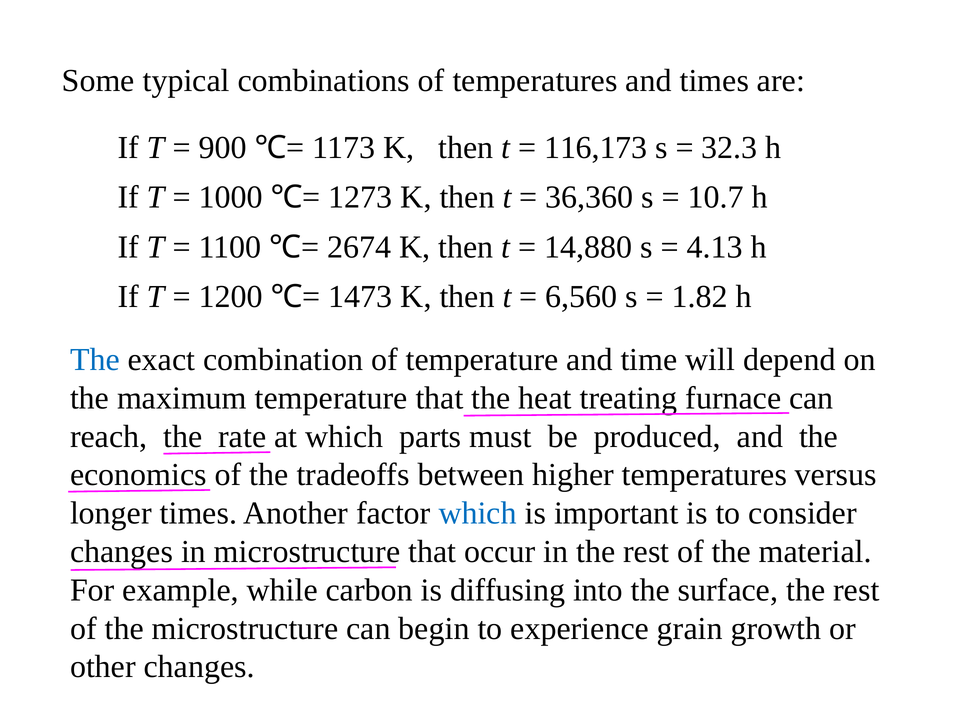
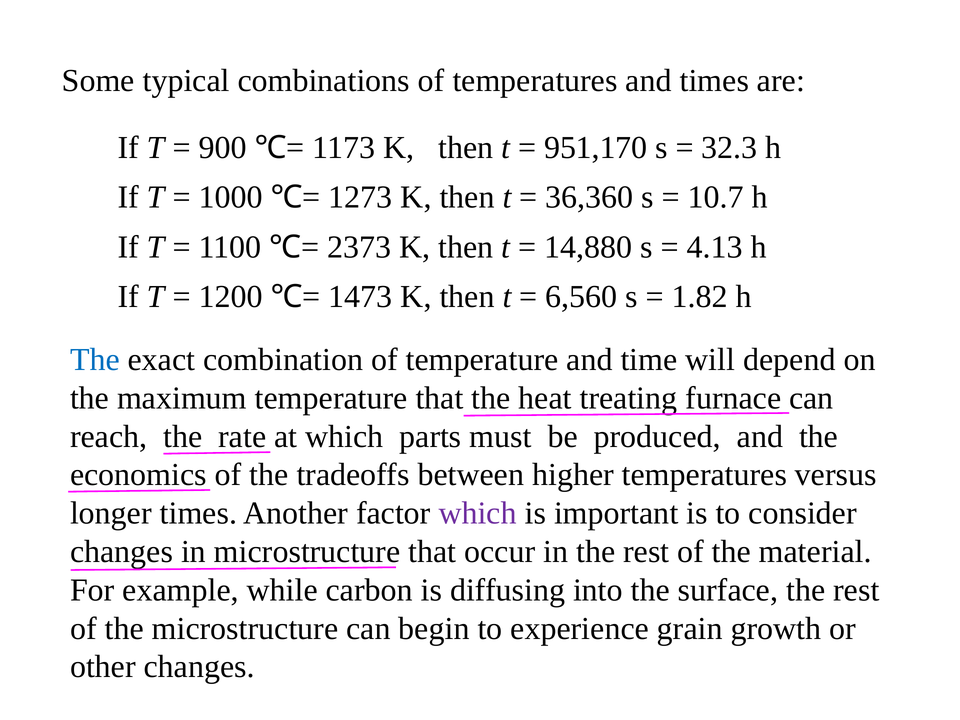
116,173: 116,173 -> 951,170 (596, 148)
2674: 2674 -> 2373 (359, 247)
which colour: blue -> purple (478, 513)
